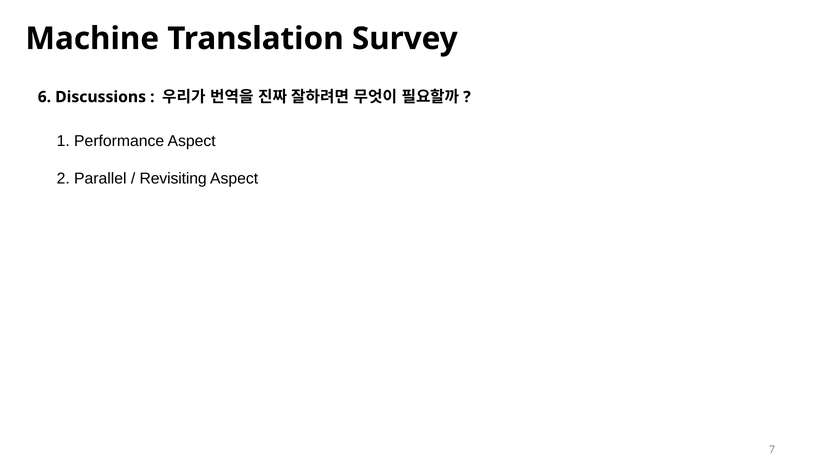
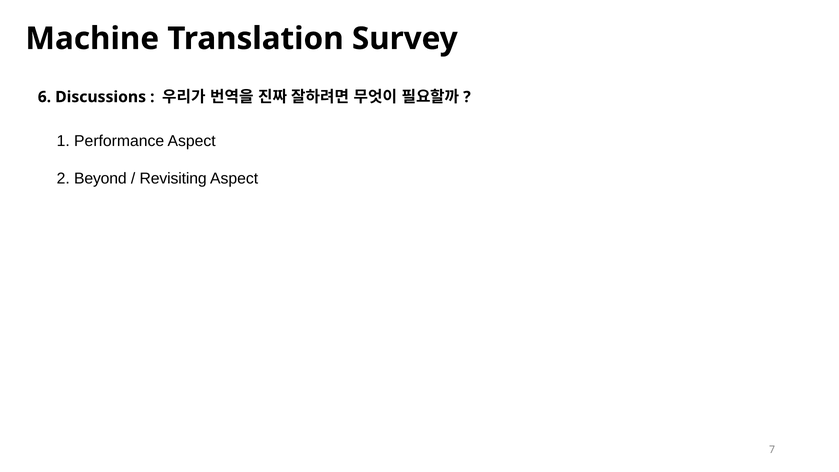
Parallel: Parallel -> Beyond (100, 179)
